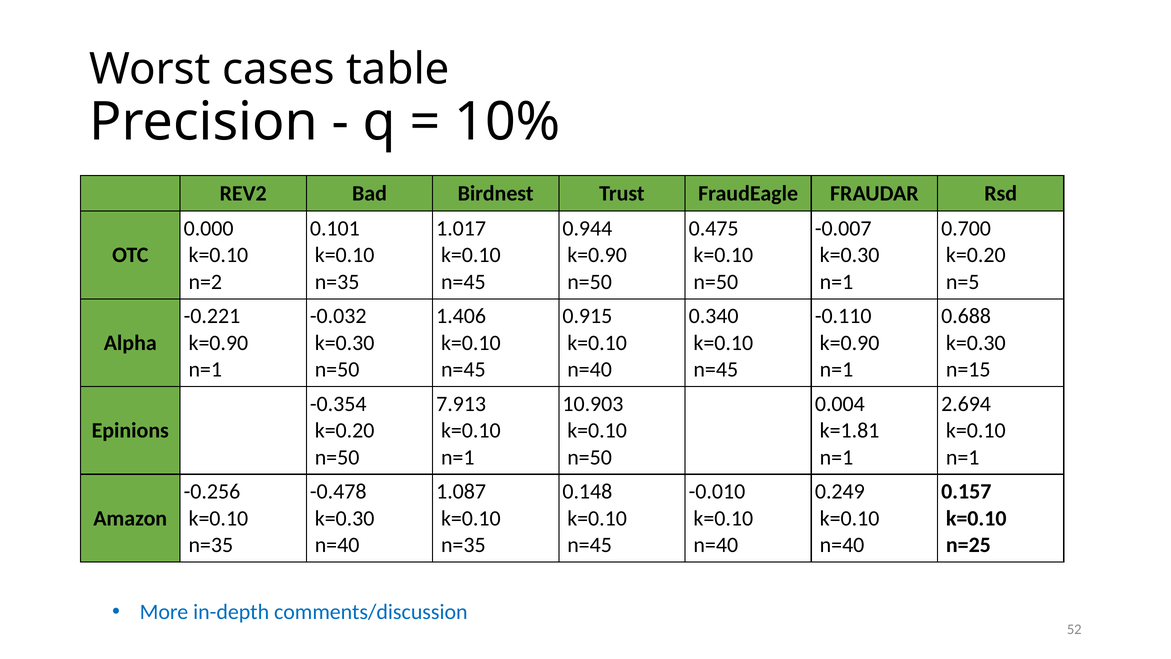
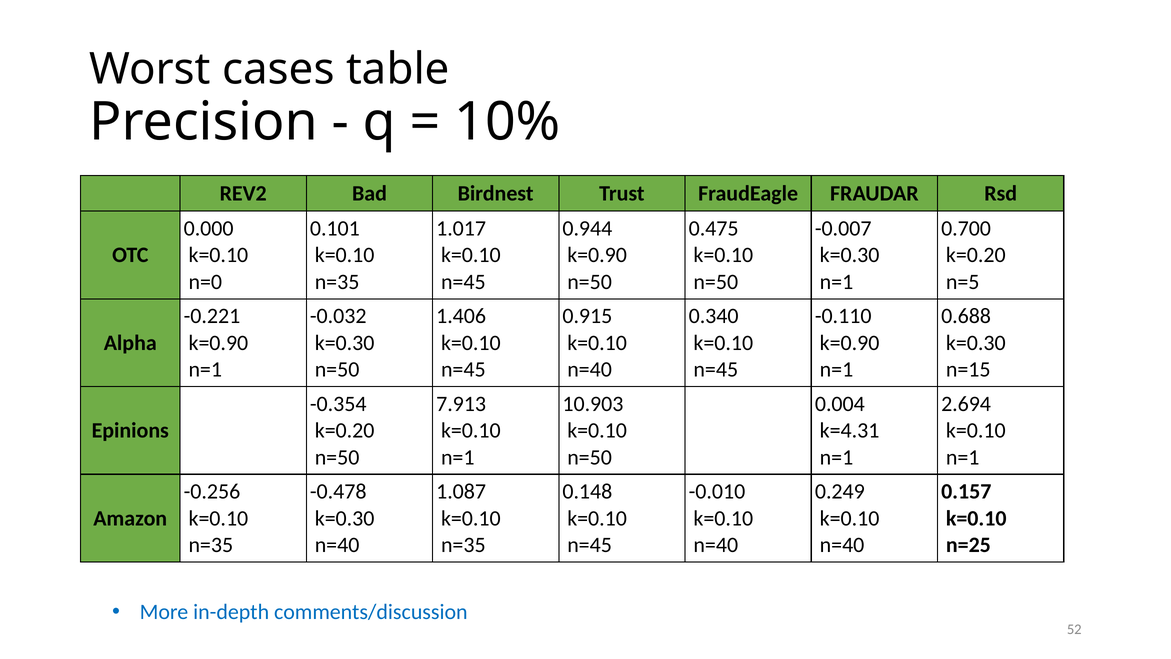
n=2: n=2 -> n=0 (205, 282)
k=1.81: k=1.81 -> k=4.31 (850, 430)
